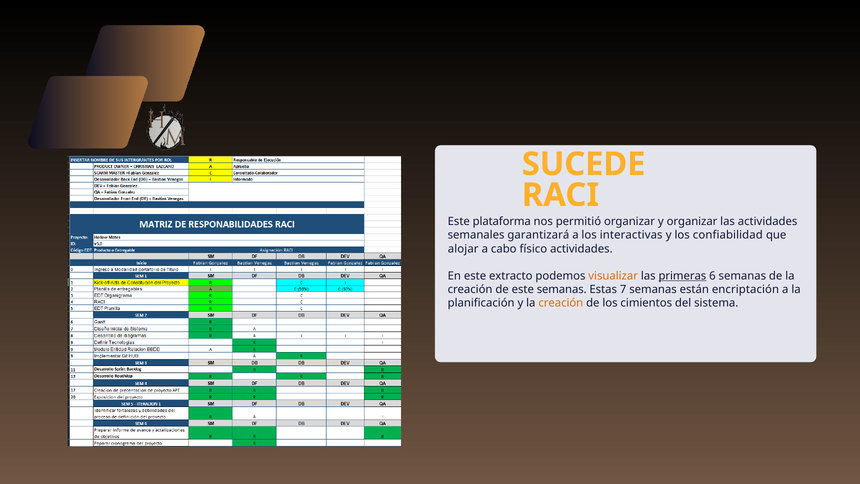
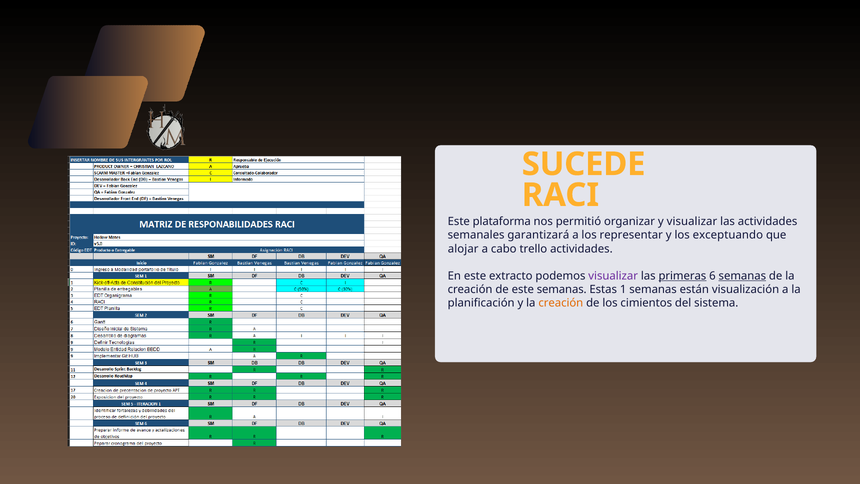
y organizar: organizar -> visualizar (692, 221)
interactivas: interactivas -> representar (631, 235)
confiabilidad: confiabilidad -> exceptuando (728, 235)
físico: físico -> trello (533, 249)
visualizar colour: orange -> purple (613, 276)
semanas underline: none -> present (742, 276)
7: 7 -> 1 (623, 289)
encriptación: encriptación -> visualización (746, 289)
